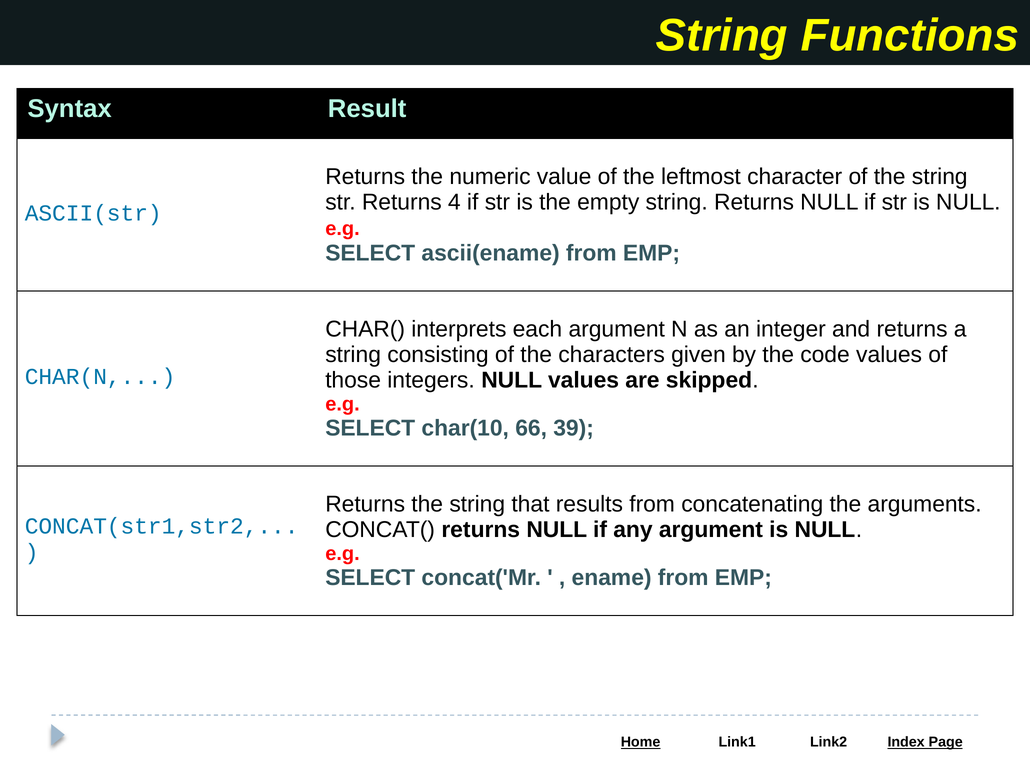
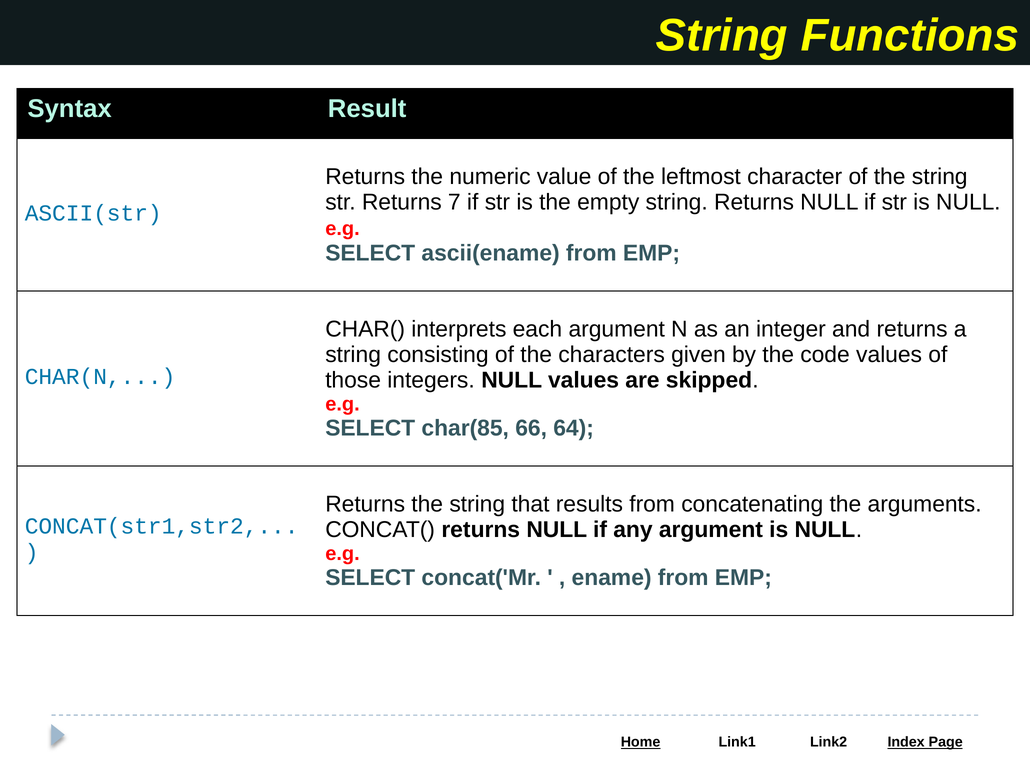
4: 4 -> 7 (454, 202)
char(10: char(10 -> char(85 (465, 428)
39: 39 -> 64 (574, 428)
